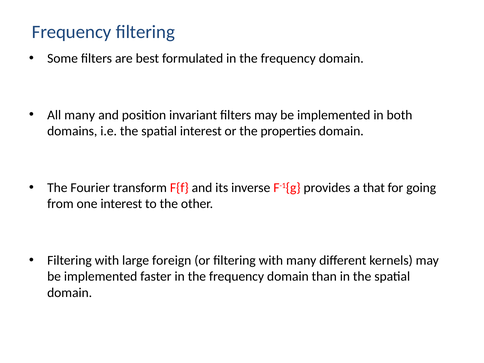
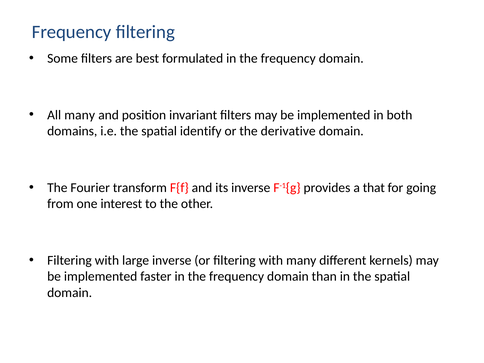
spatial interest: interest -> identify (201, 131)
properties: properties -> derivative (288, 131)
large foreign: foreign -> inverse (172, 260)
